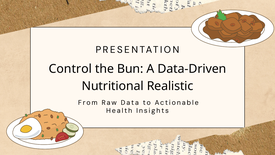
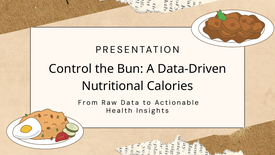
Realistic: Realistic -> Calories (170, 86)
